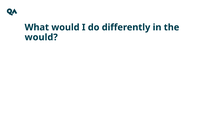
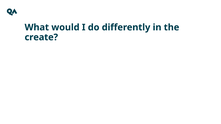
would: would -> create (41, 37)
